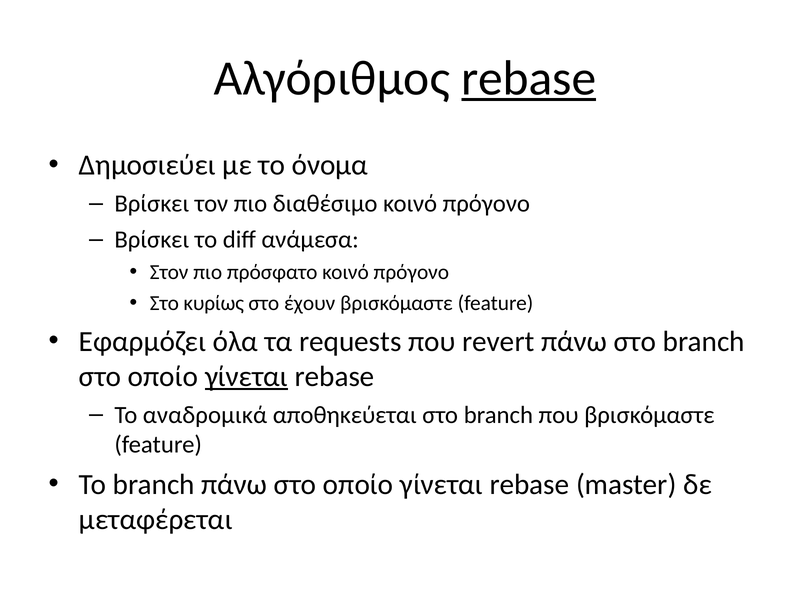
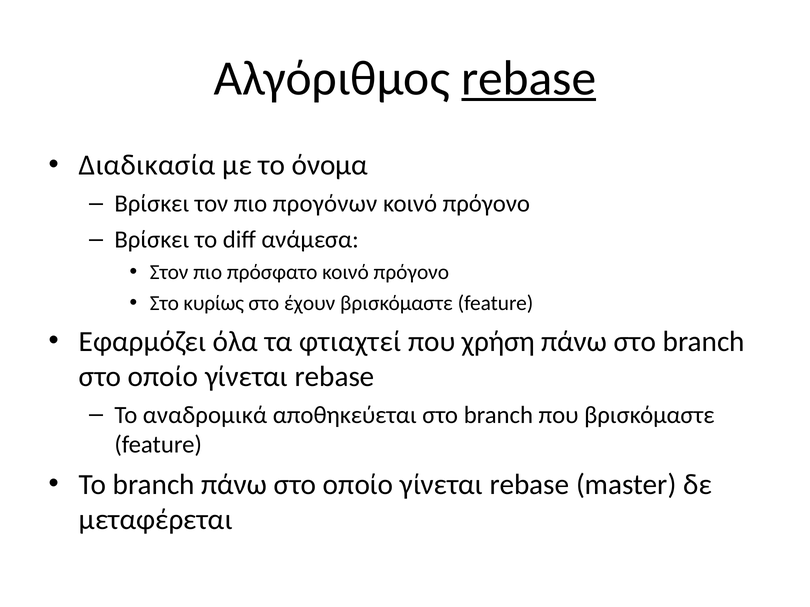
Δημοσιεύει: Δημοσιεύει -> Διαδικασία (147, 165)
διαθέσιμο: διαθέσιμο -> προγόνων (325, 204)
requests: requests -> φτιαχτεί (350, 342)
revert: revert -> χρήση (498, 342)
γίνεται underline: present -> none (246, 377)
